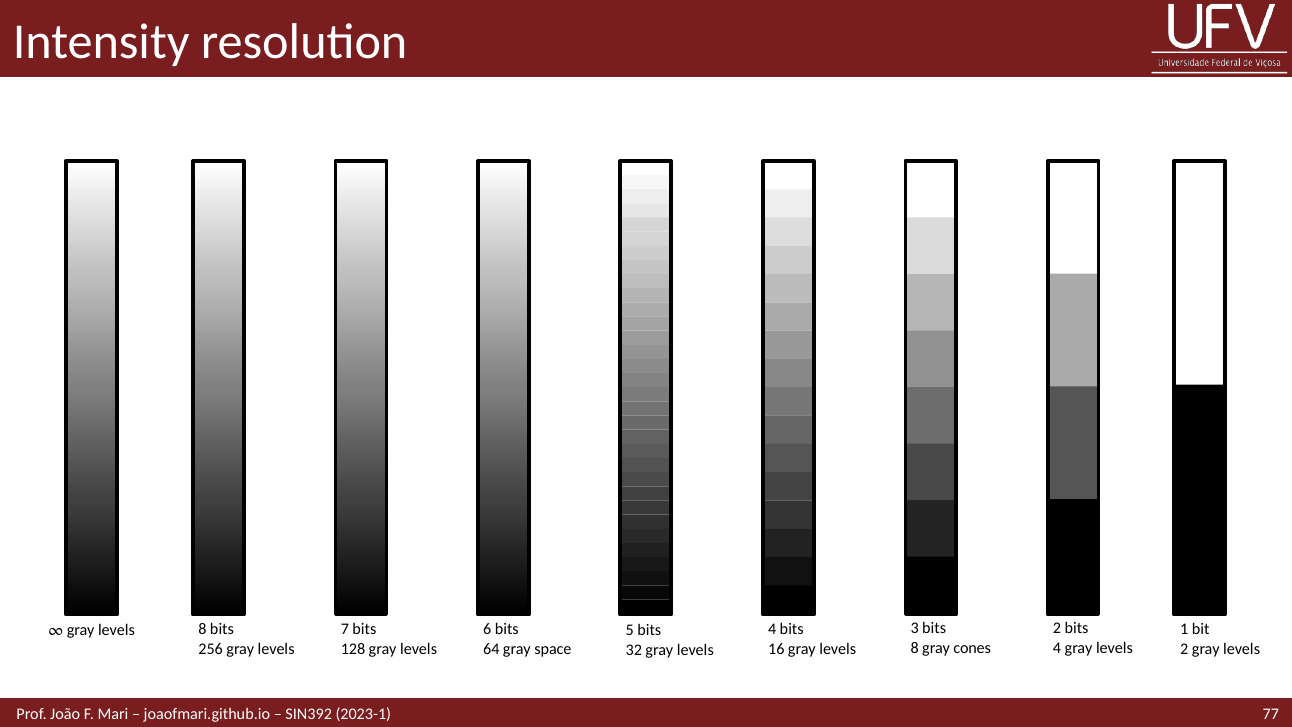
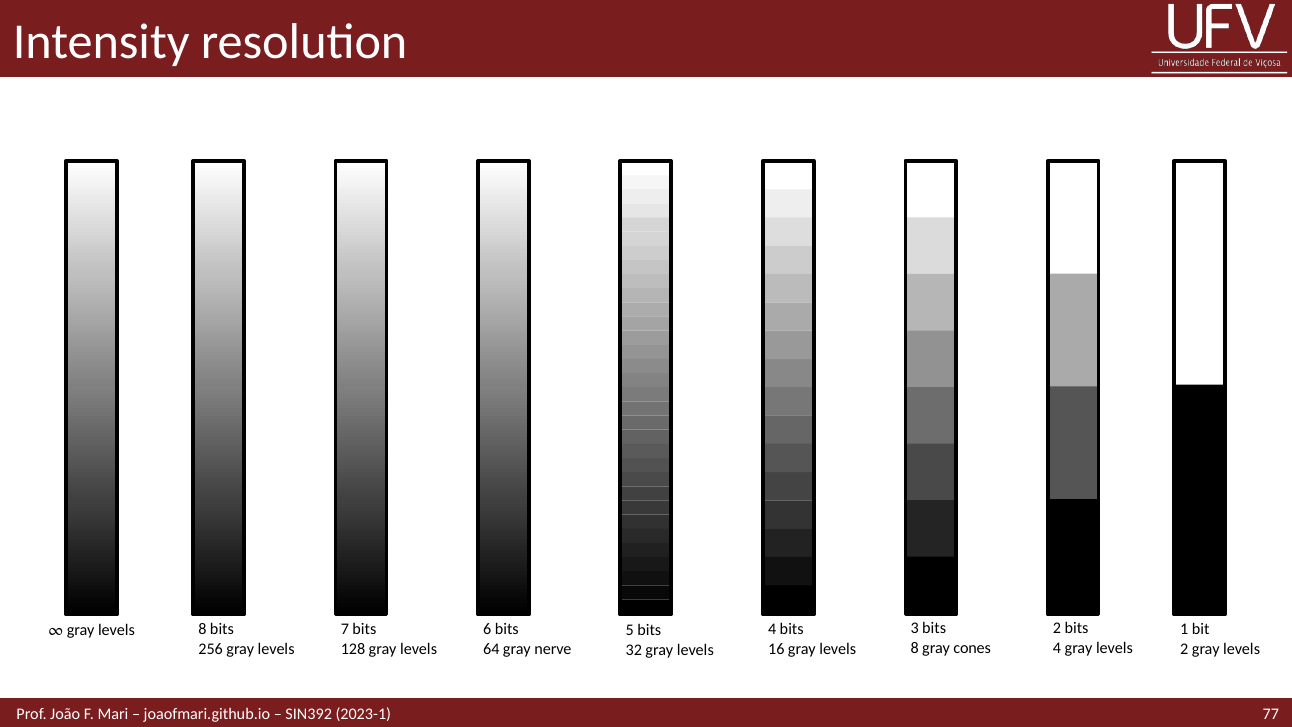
space: space -> nerve (553, 649)
